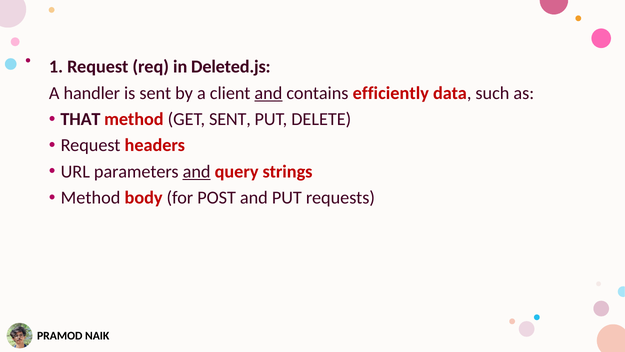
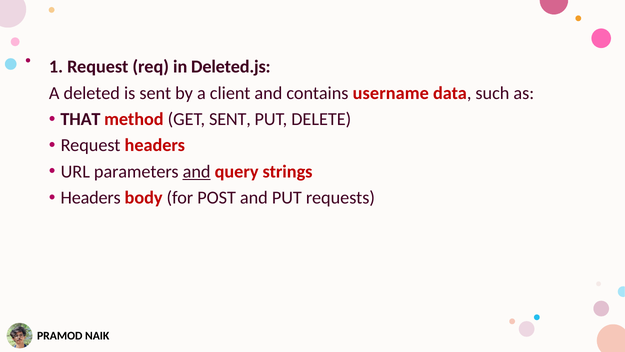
handler: handler -> deleted (92, 93)
and underline: present -> none (268, 93)
efficiently: efficiently -> username (391, 93)
Method: Method -> Headers (91, 198)
